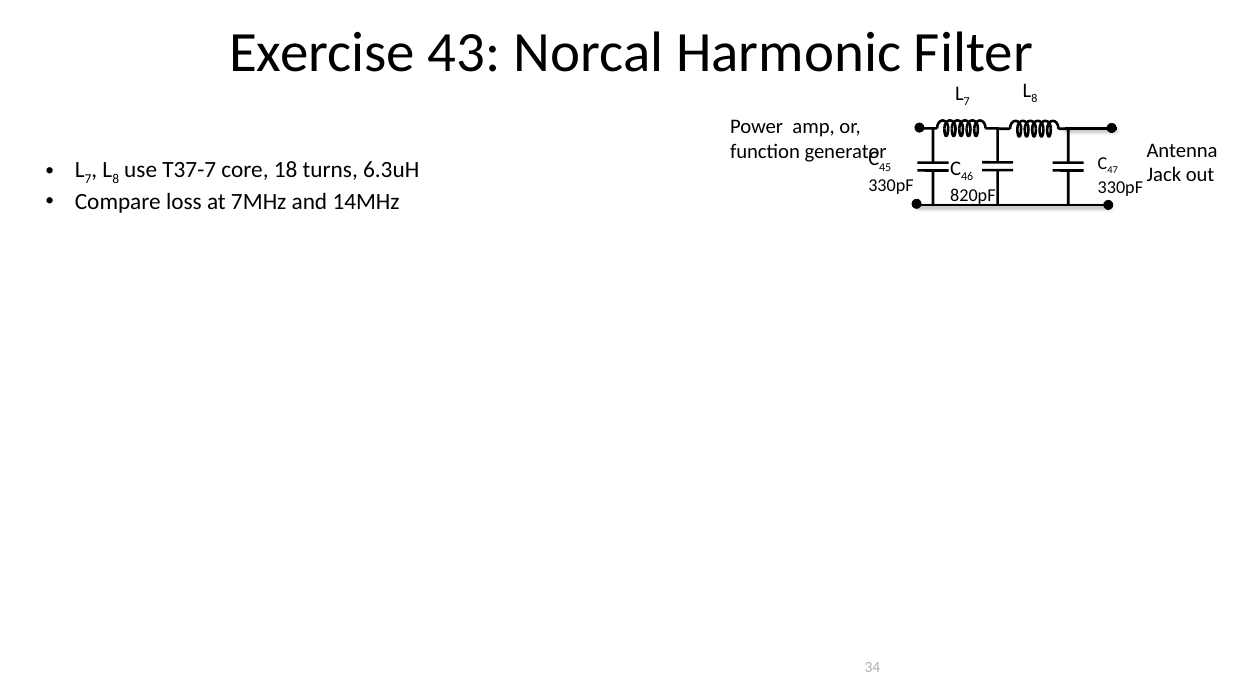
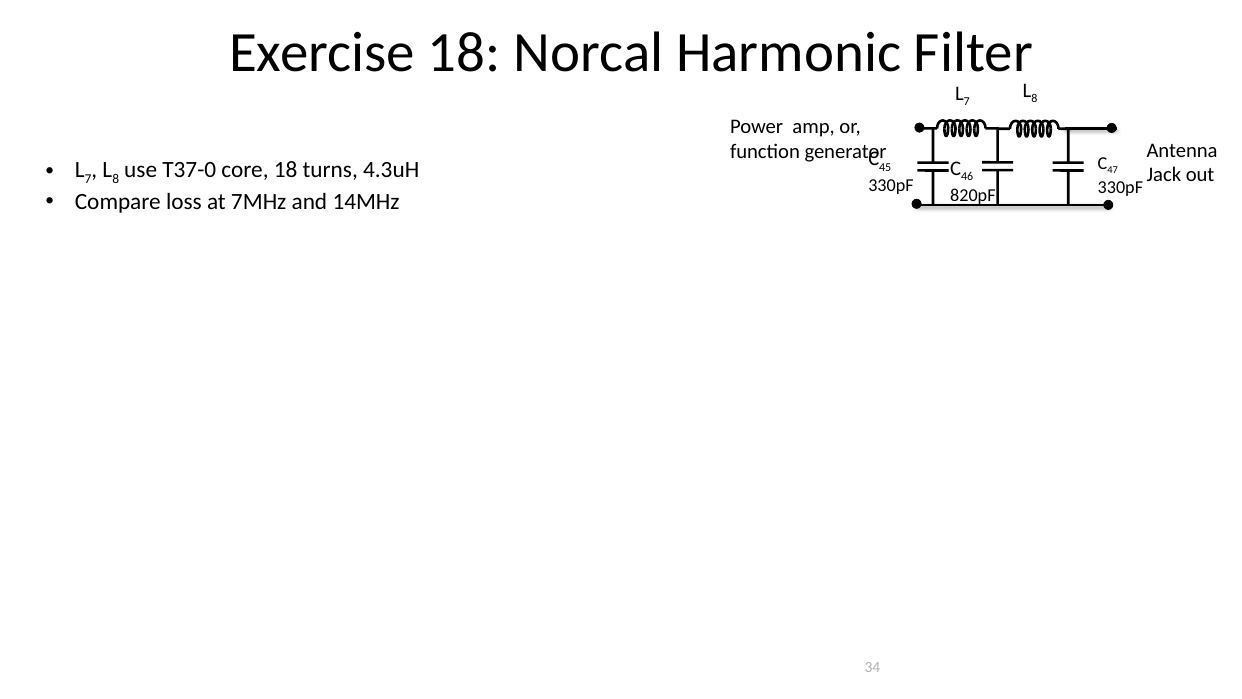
Exercise 43: 43 -> 18 (464, 53)
T37-7: T37-7 -> T37-0 (189, 170)
6.3uH: 6.3uH -> 4.3uH (391, 170)
